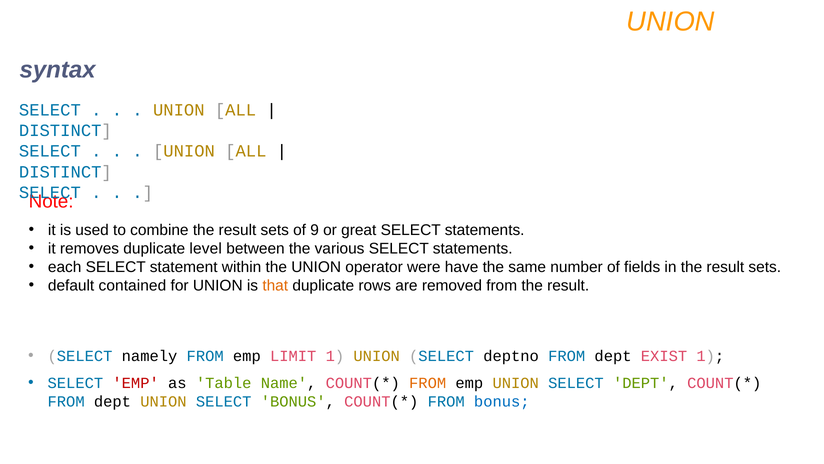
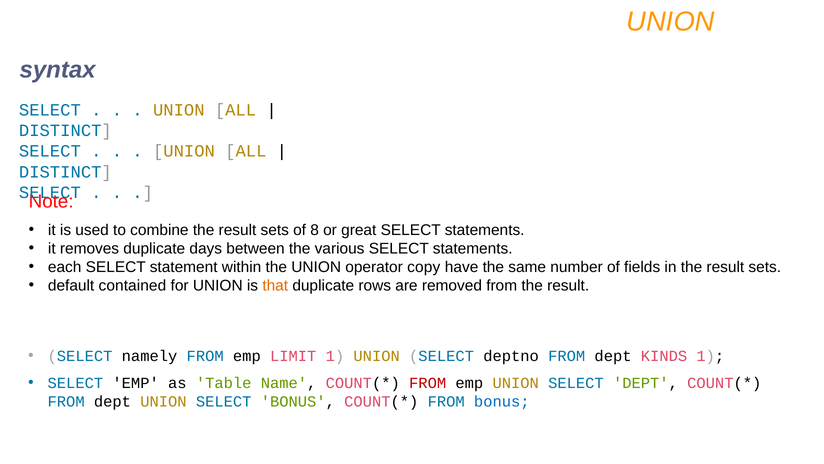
9: 9 -> 8 (315, 230)
level: level -> days (206, 248)
were: were -> copy (424, 267)
EXIST: EXIST -> KINDS (664, 356)
EMP colour: red -> black (136, 383)
FROM colour: orange -> red (428, 383)
